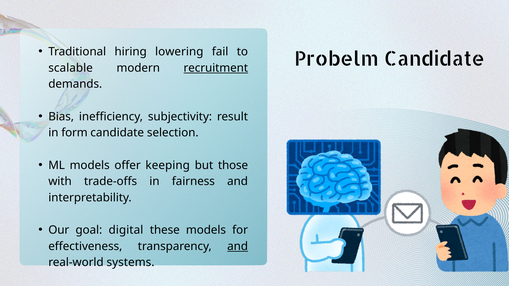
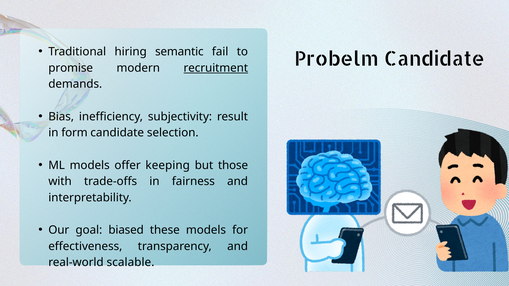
lowering: lowering -> semantic (179, 52)
scalable: scalable -> promise (71, 68)
digital: digital -> biased (126, 230)
and underline: present -> none (238, 247)
systems: systems -> scalable (131, 263)
